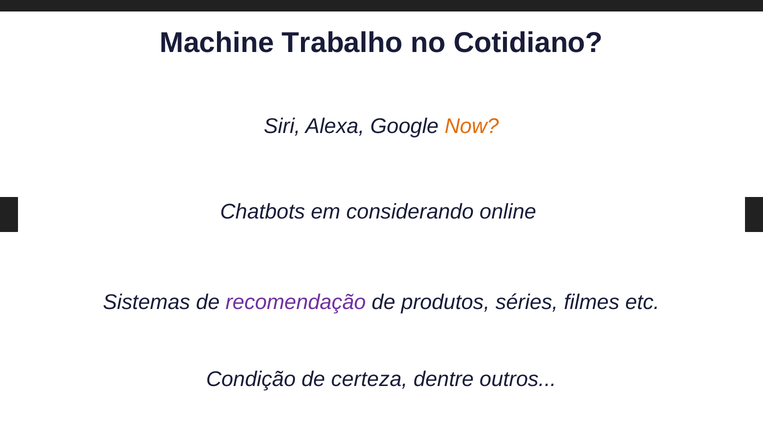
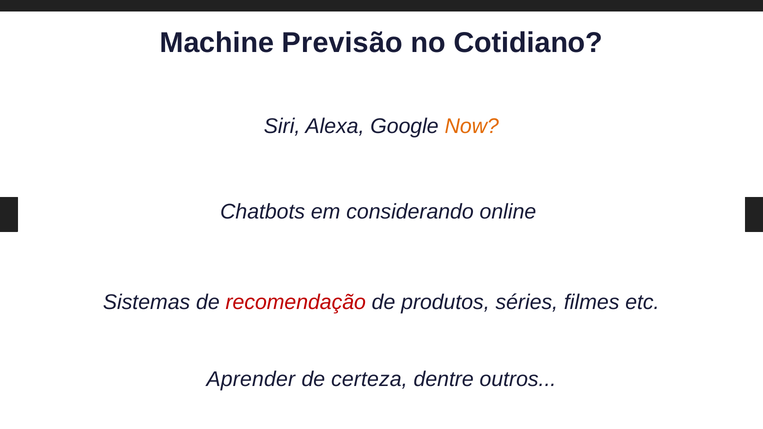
Trabalho: Trabalho -> Previsão (342, 43)
recomendação colour: purple -> red (296, 302)
Condição: Condição -> Aprender (251, 379)
